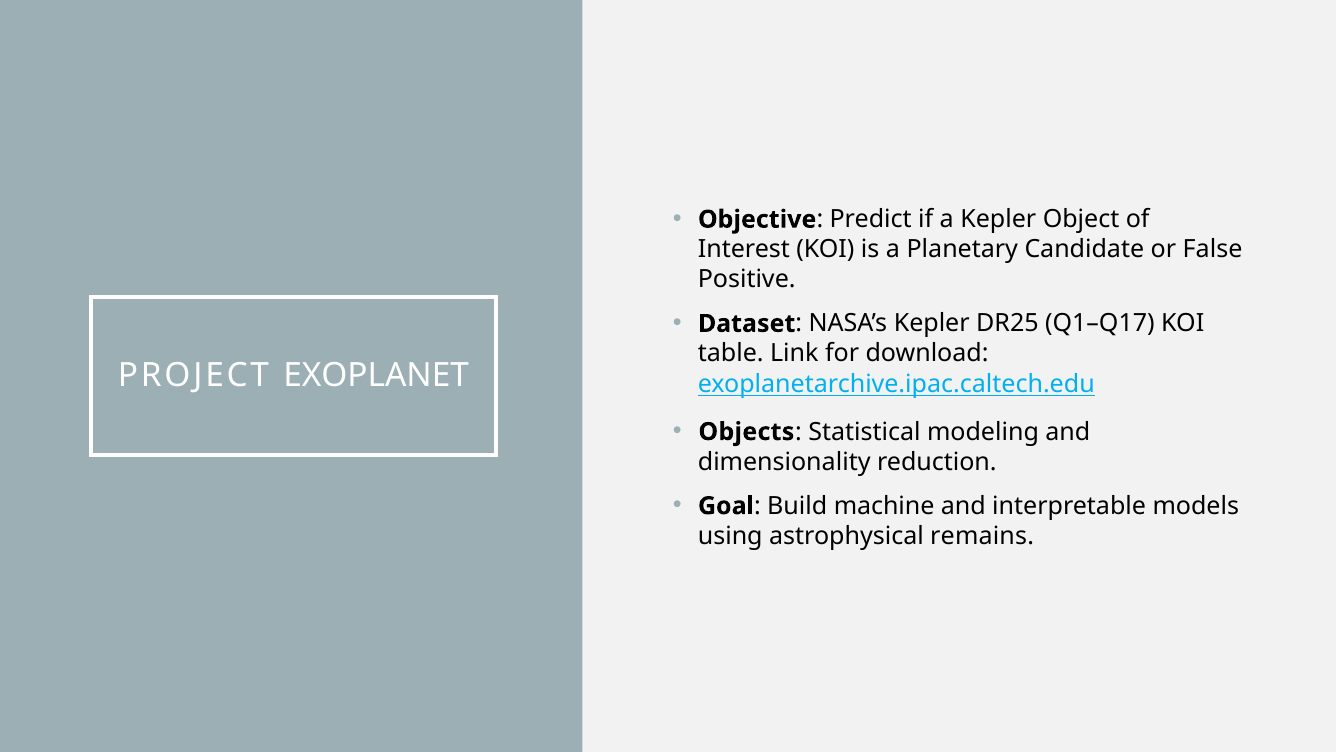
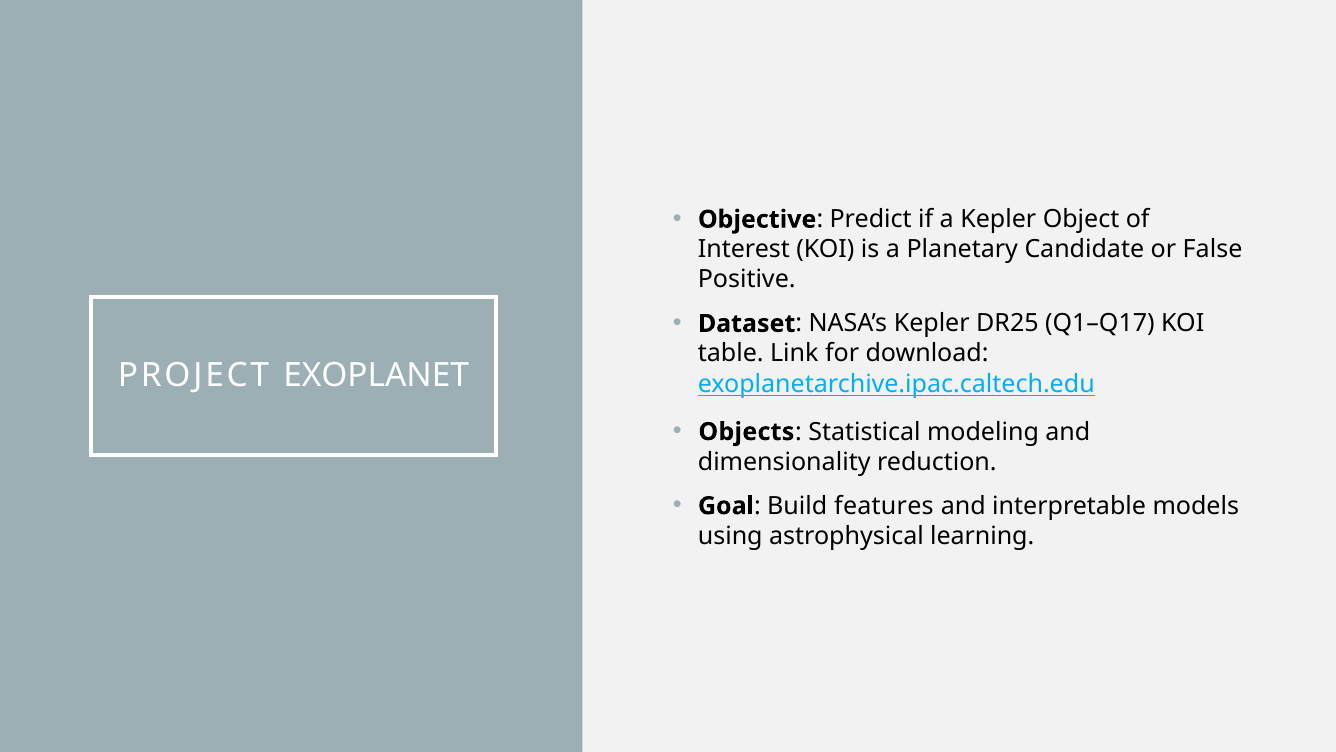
machine: machine -> features (884, 506)
remains: remains -> learning (982, 536)
